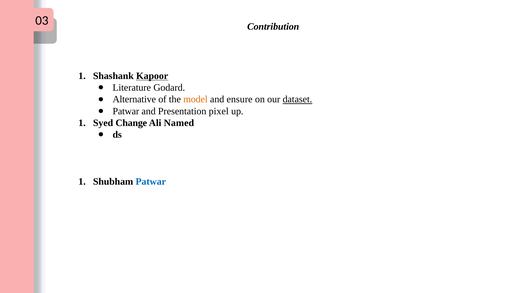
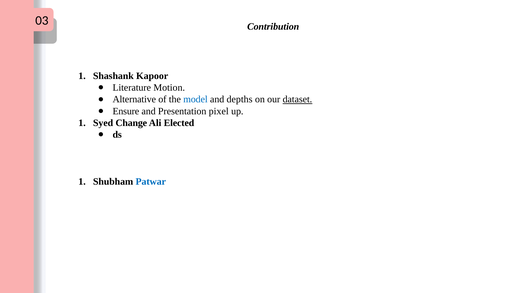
Kapoor underline: present -> none (152, 76)
Godard: Godard -> Motion (169, 88)
model colour: orange -> blue (195, 99)
ensure: ensure -> depths (240, 99)
Patwar: Patwar -> Ensure (126, 111)
Named: Named -> Elected (179, 123)
